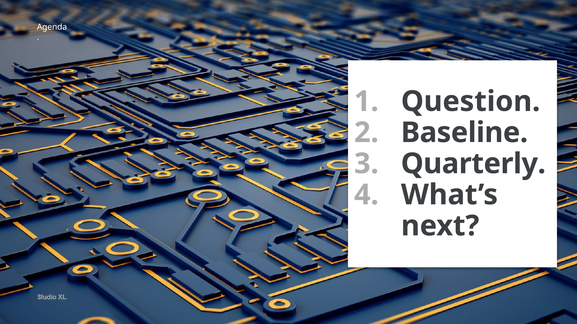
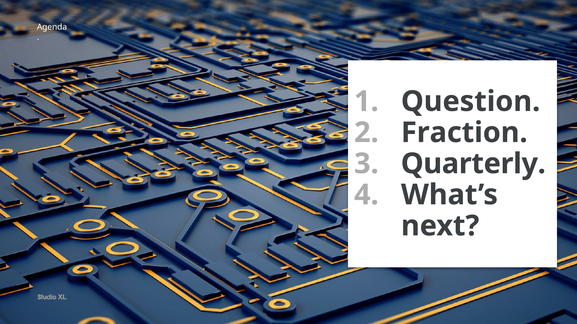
Baseline: Baseline -> Fraction (464, 133)
